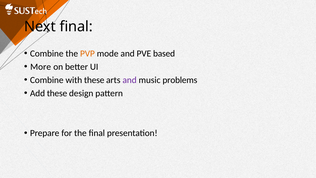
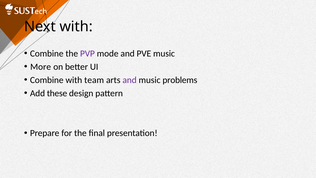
Next final: final -> with (76, 27)
PVP colour: orange -> purple (87, 53)
PVE based: based -> music (164, 53)
with these: these -> team (94, 80)
